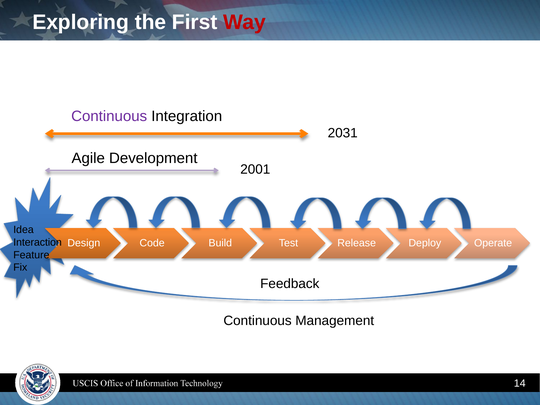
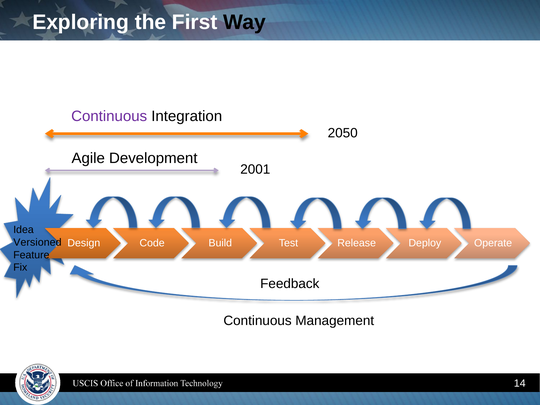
Way colour: red -> black (244, 22)
2031: 2031 -> 2050 (343, 133)
Interaction: Interaction -> Versioned (37, 242)
